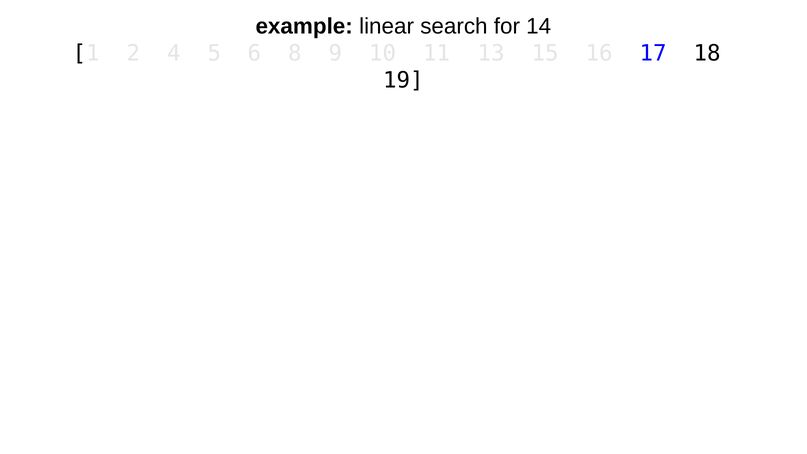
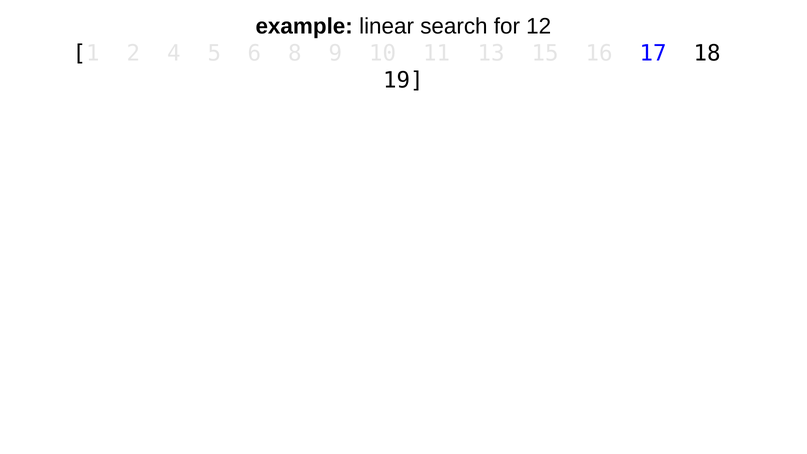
14: 14 -> 12 (539, 27)
